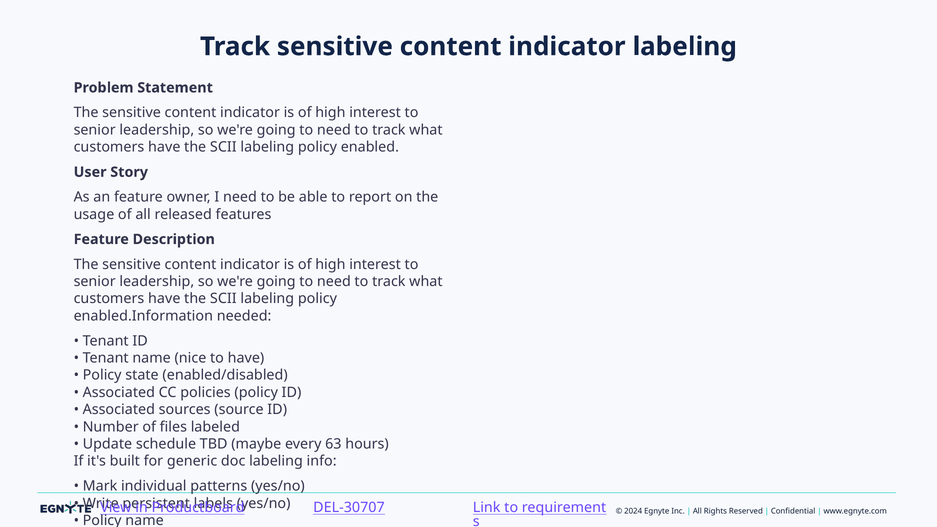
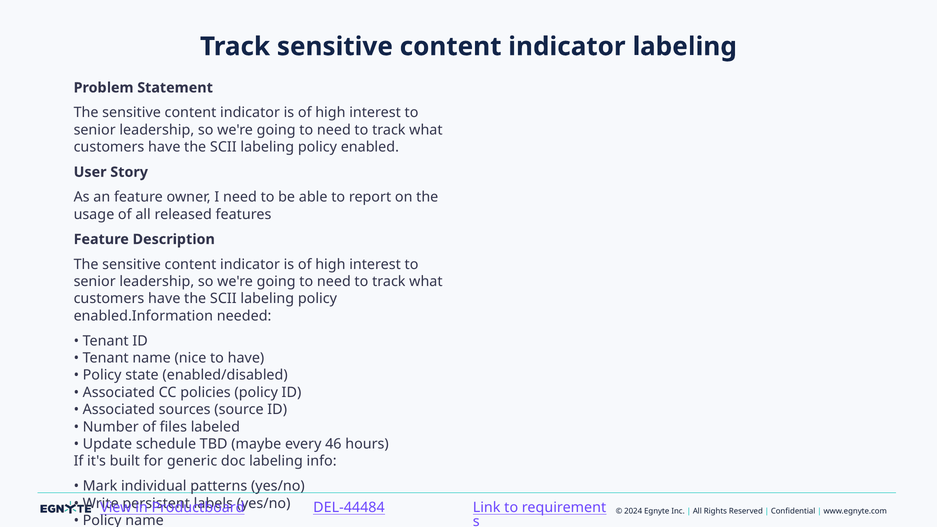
63: 63 -> 46 (333, 444)
DEL-30707: DEL-30707 -> DEL-44484 (349, 508)
